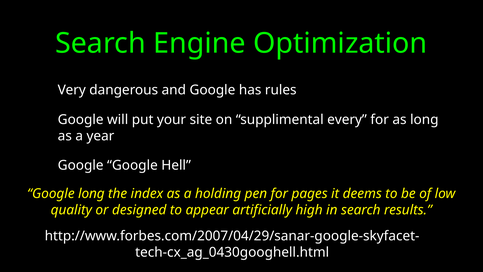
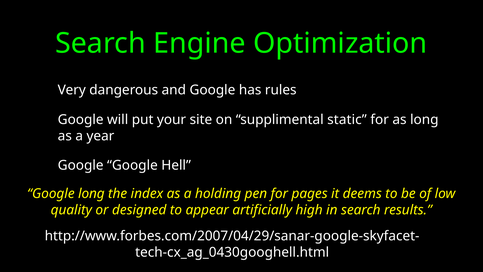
every: every -> static (347, 119)
